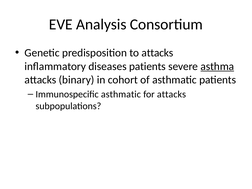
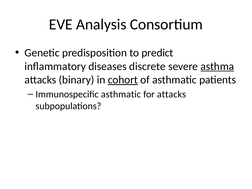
to attacks: attacks -> predict (157, 53)
diseases patients: patients -> discrete (147, 66)
cohort underline: none -> present (123, 80)
